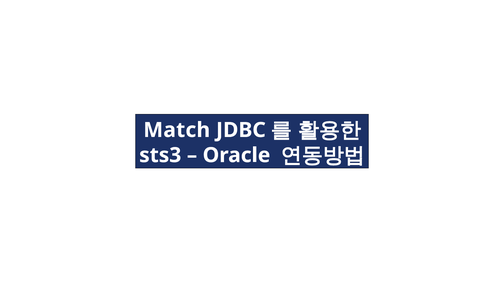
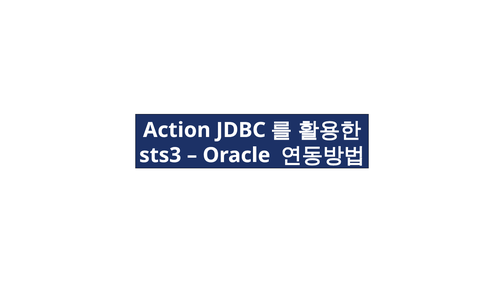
Match: Match -> Action (177, 130)
